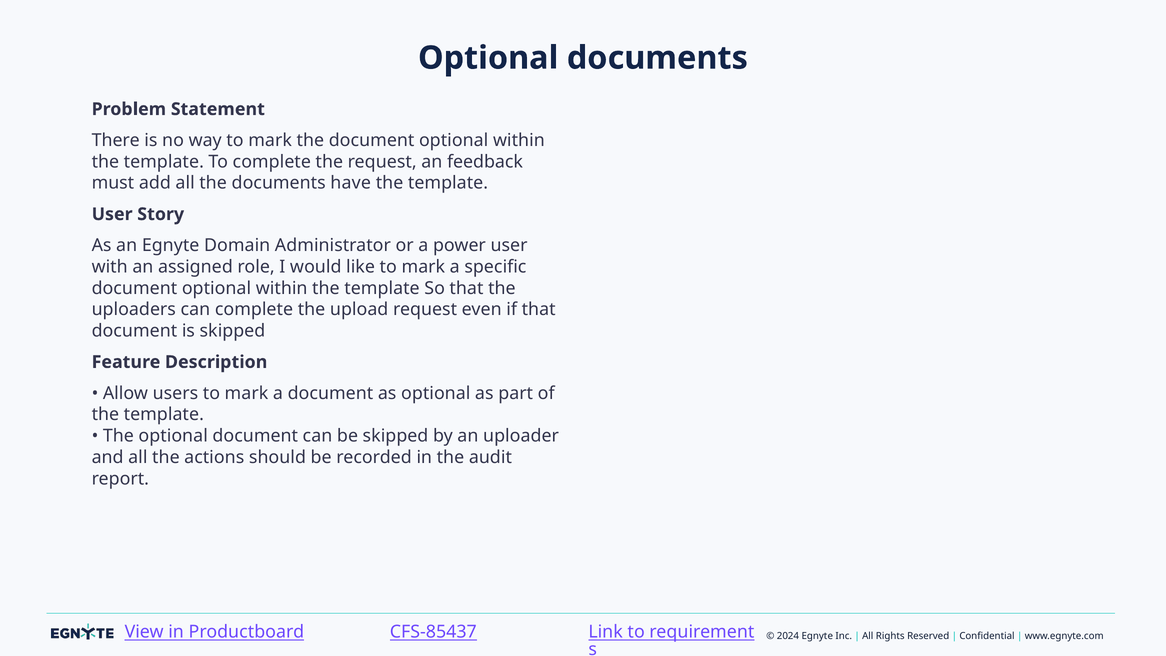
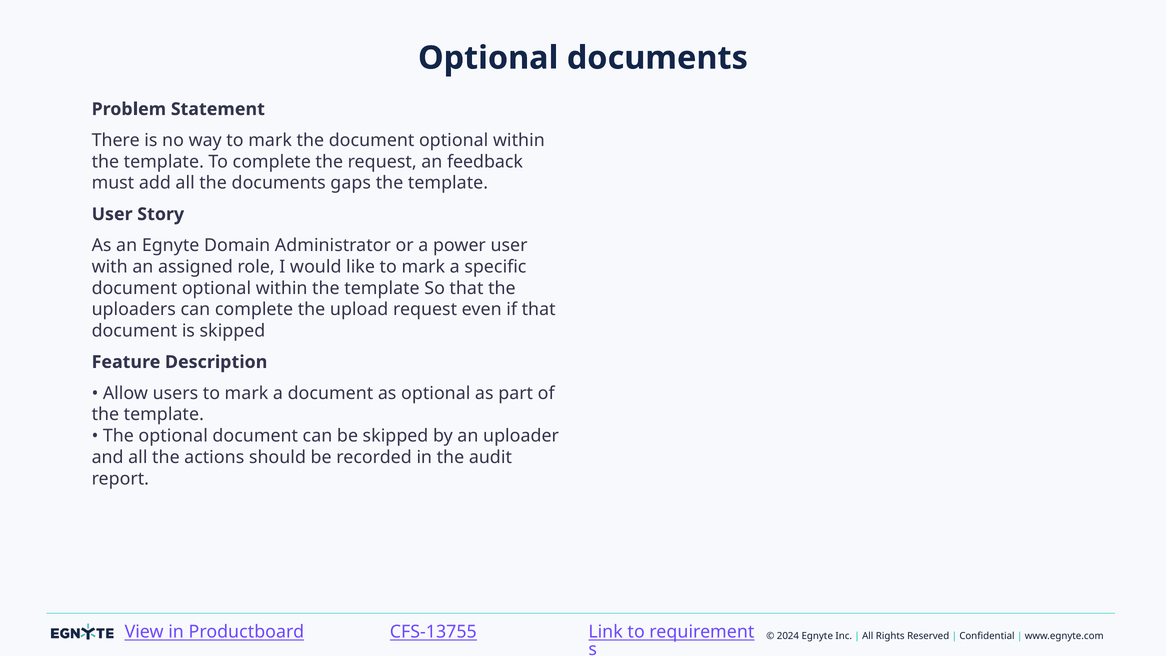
have: have -> gaps (351, 183)
CFS-85437: CFS-85437 -> CFS-13755 (433, 632)
